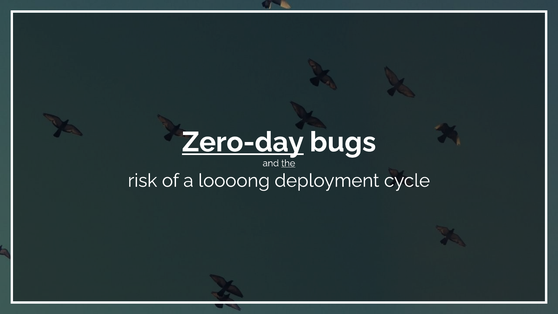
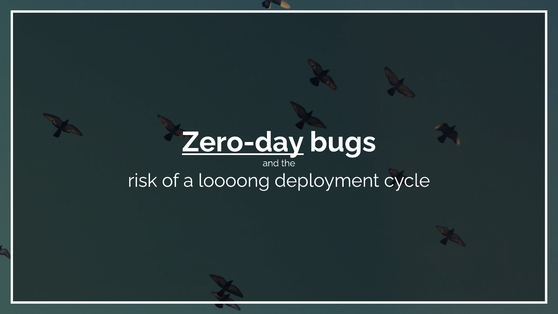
the underline: present -> none (288, 163)
